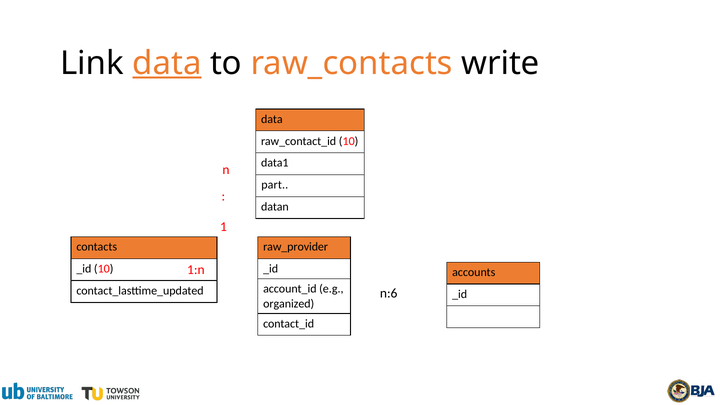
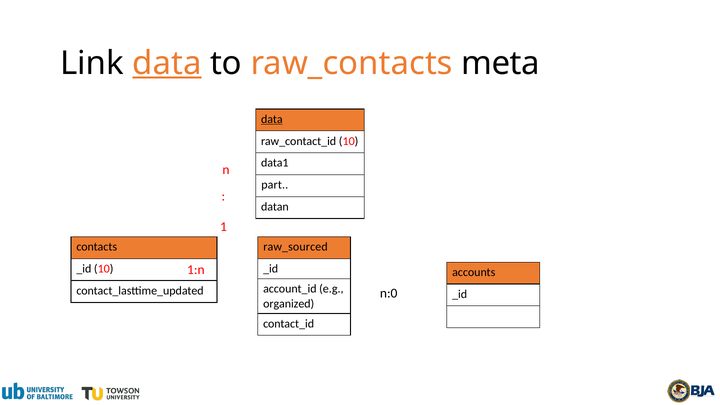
write: write -> meta (501, 63)
data underline: none -> present (272, 119)
raw_provider: raw_provider -> raw_sourced (295, 247)
n:6: n:6 -> n:0 (389, 293)
